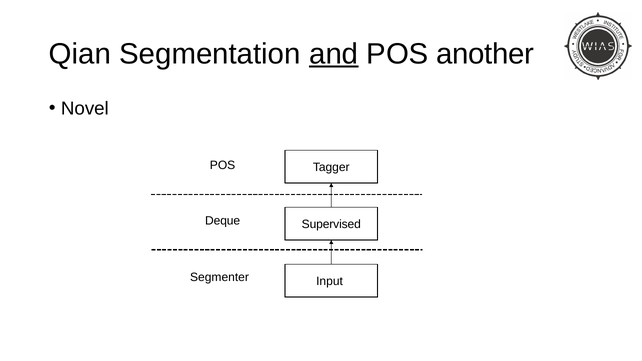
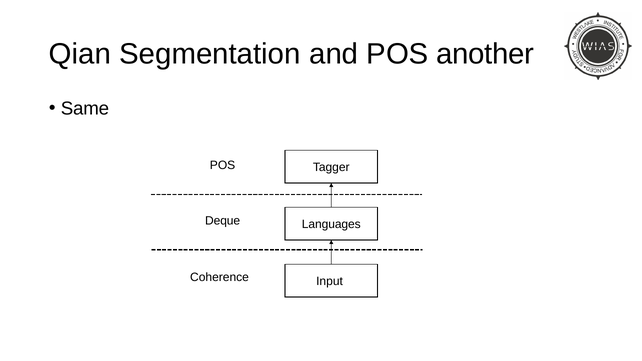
and underline: present -> none (334, 54)
Novel: Novel -> Same (85, 109)
Supervised: Supervised -> Languages (331, 224)
Segmenter: Segmenter -> Coherence (220, 277)
